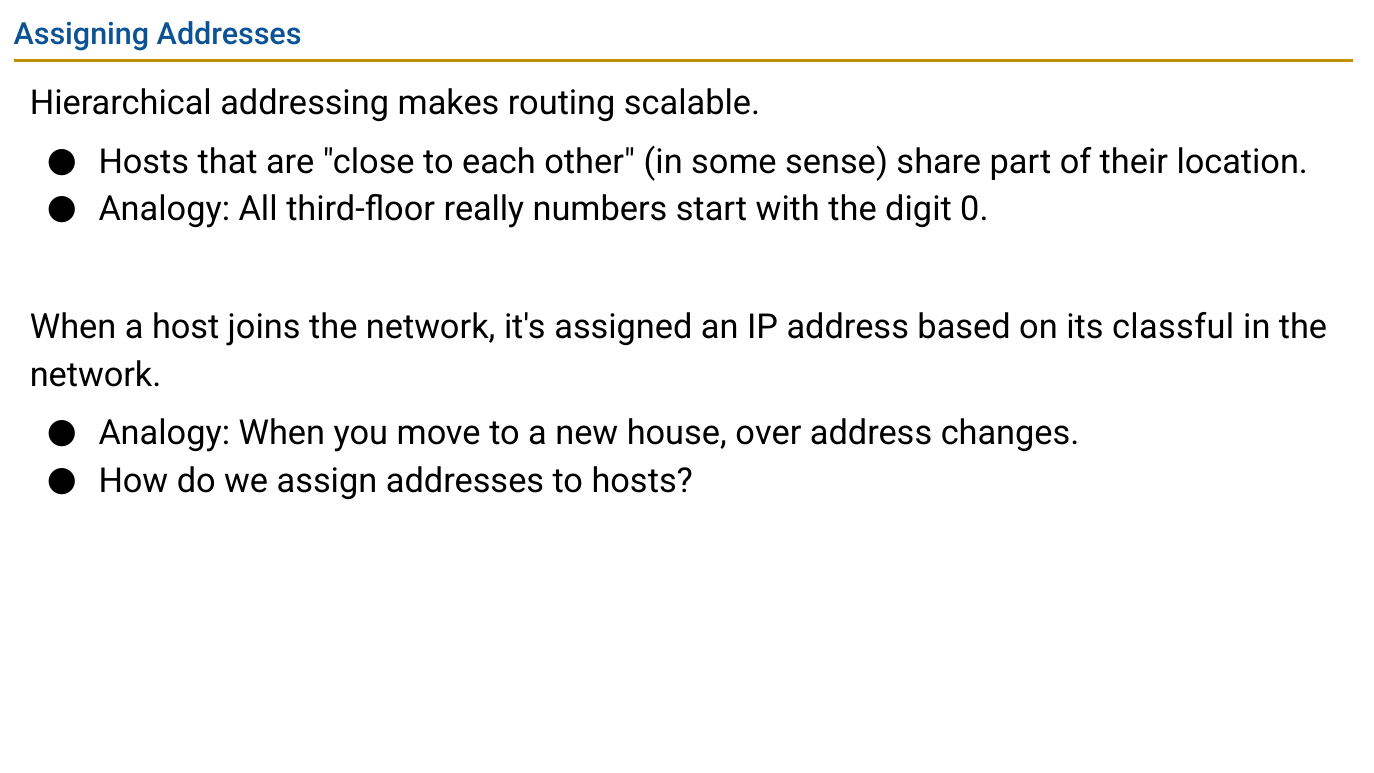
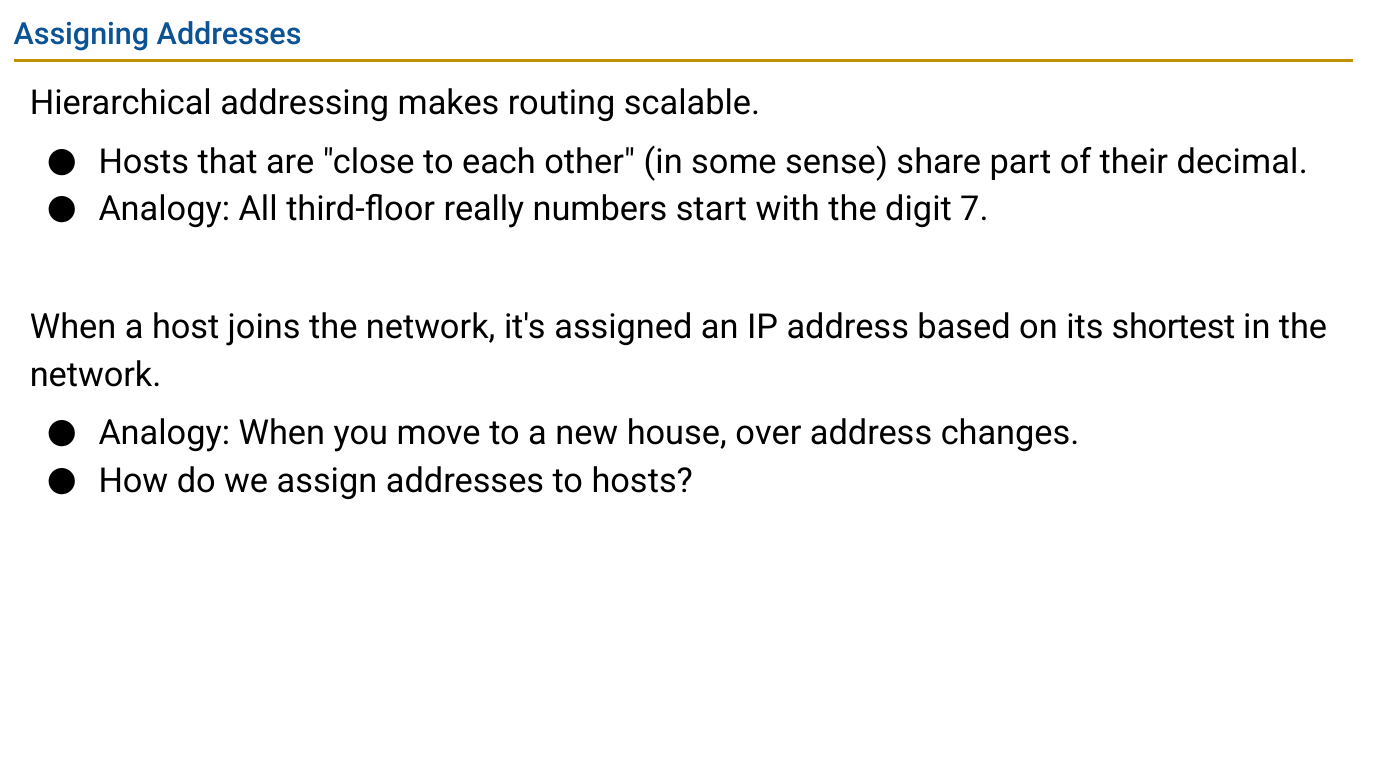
location: location -> decimal (1242, 162)
0: 0 -> 7 (974, 210)
classful: classful -> shortest (1174, 327)
